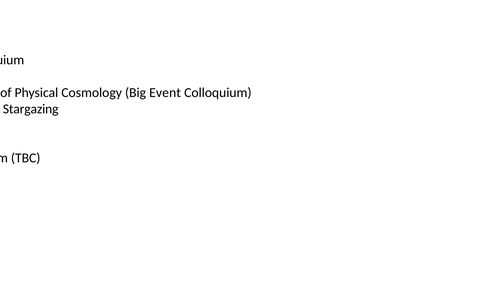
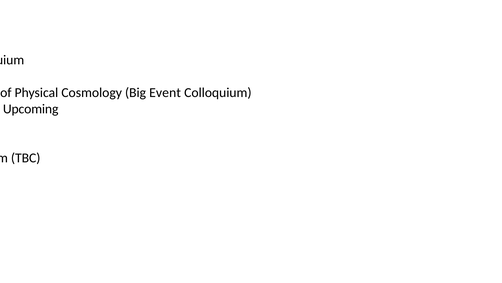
Stargazing: Stargazing -> Upcoming (31, 109)
